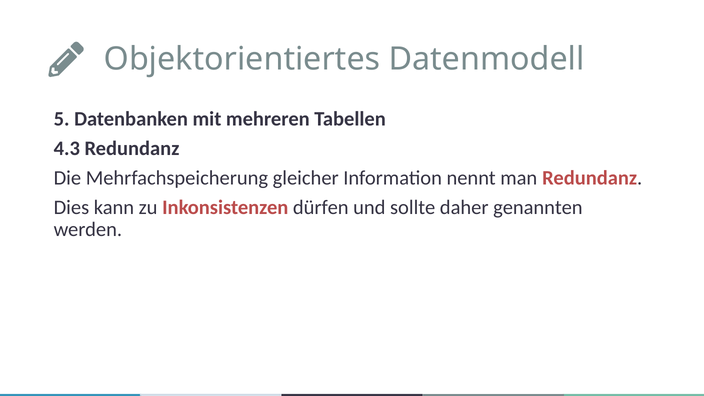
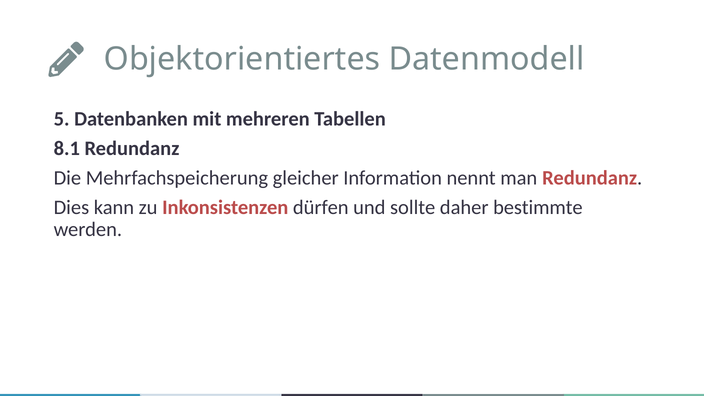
4.3: 4.3 -> 8.1 (67, 148)
genannten: genannten -> bestimmte (538, 207)
